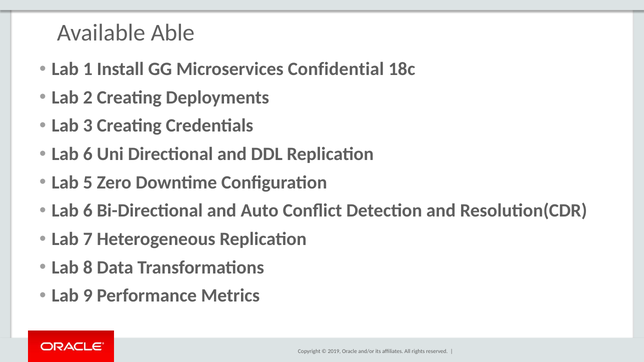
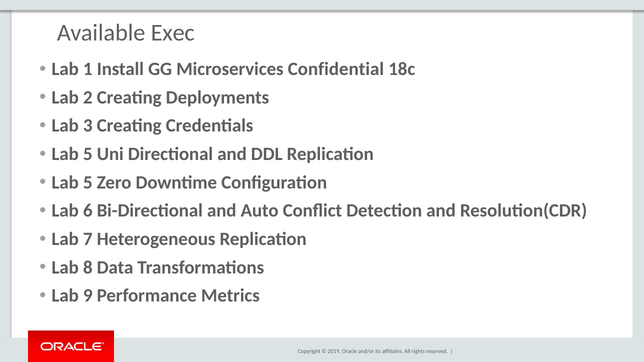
Able: Able -> Exec (173, 33)
6: 6 -> 5 (88, 154)
